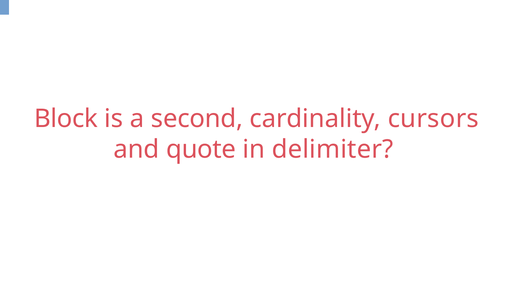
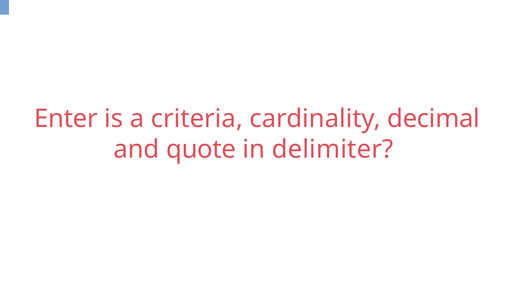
Block: Block -> Enter (66, 119)
second: second -> criteria (197, 119)
cursors: cursors -> decimal (434, 119)
